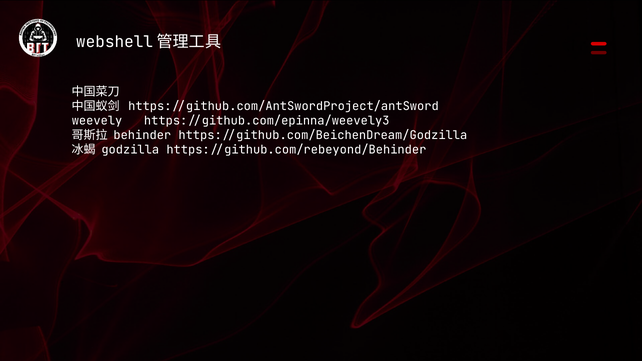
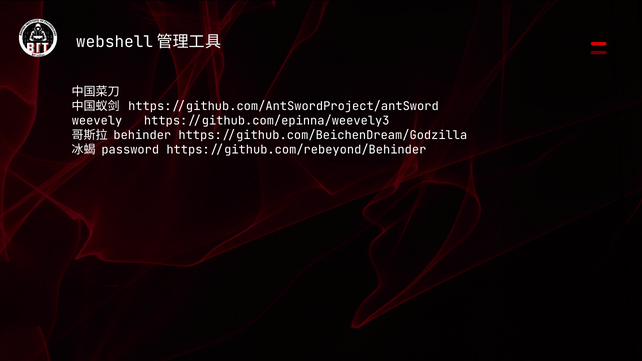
godzilla: godzilla -> password (130, 150)
